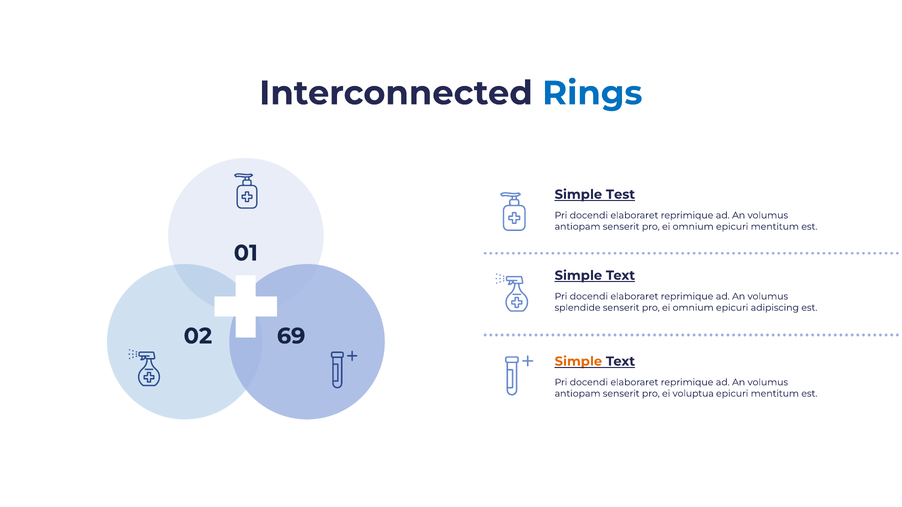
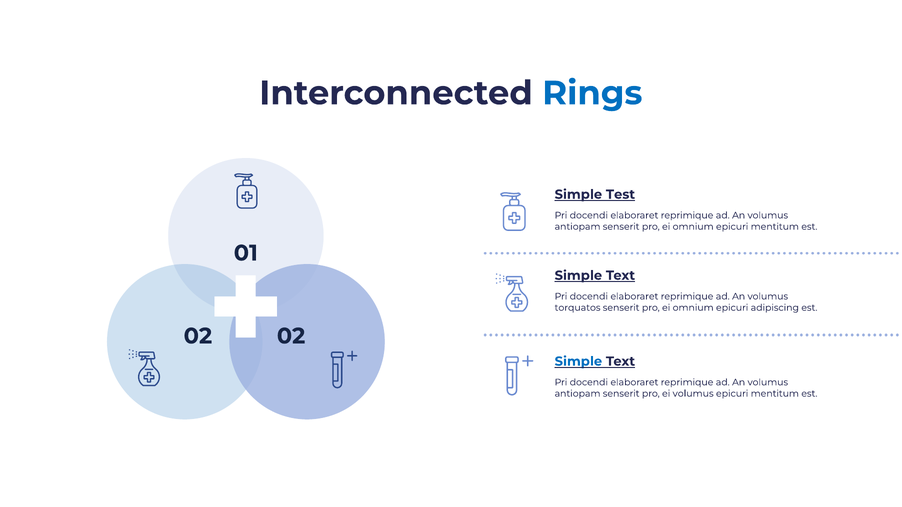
splendide: splendide -> torquatos (578, 308)
02 69: 69 -> 02 (291, 336)
Simple colour: orange -> blue (578, 362)
ei voluptua: voluptua -> volumus (693, 394)
